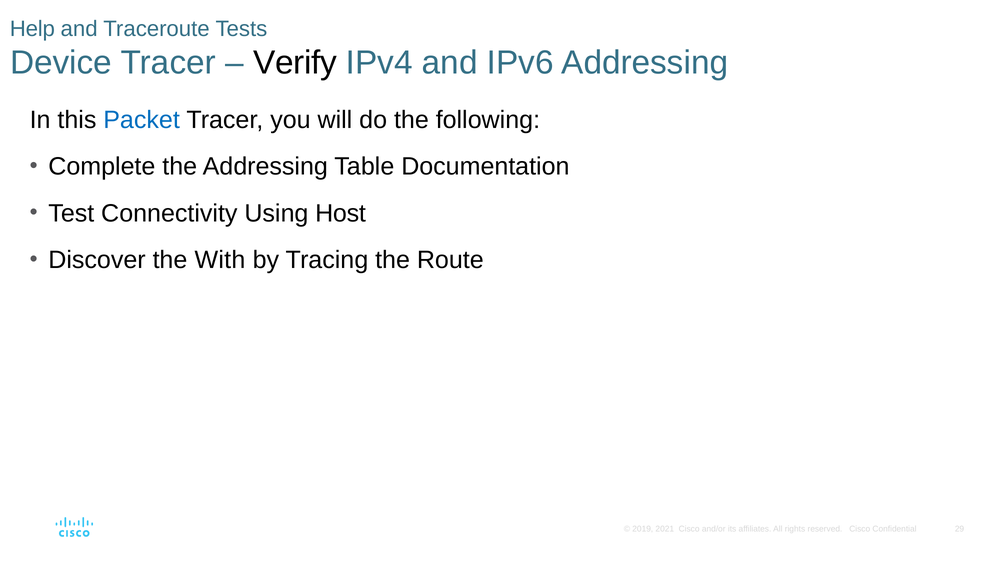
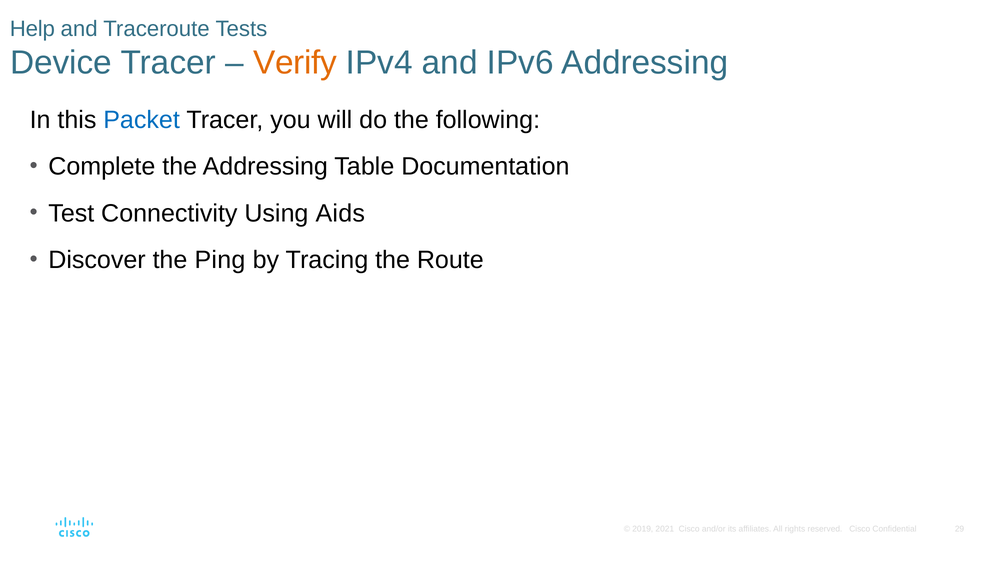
Verify colour: black -> orange (295, 63)
Host: Host -> Aids (340, 213)
With: With -> Ping (220, 260)
